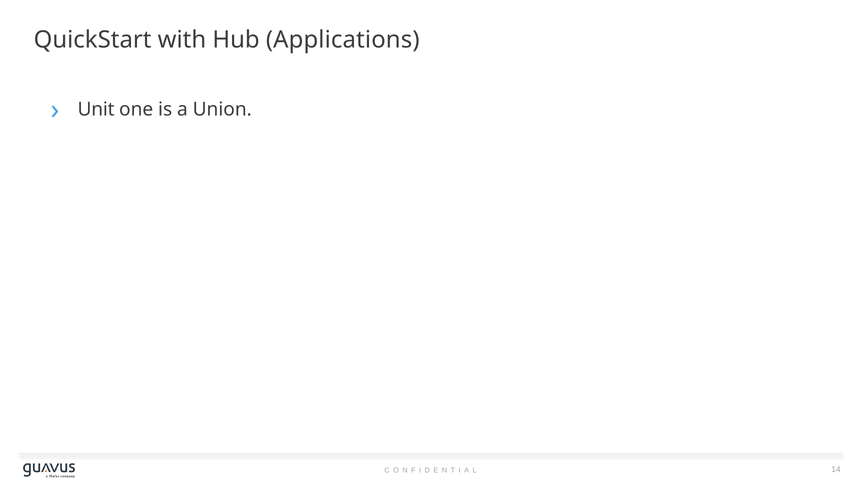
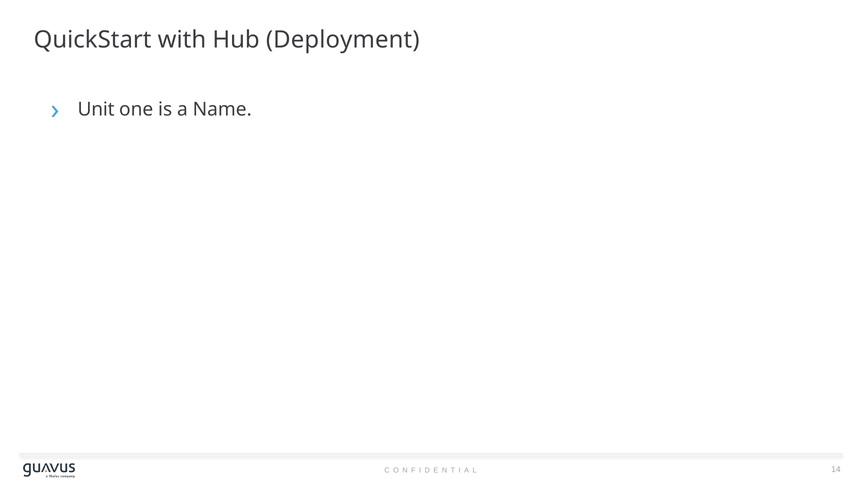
Applications: Applications -> Deployment (343, 40)
Union: Union -> Name (222, 109)
